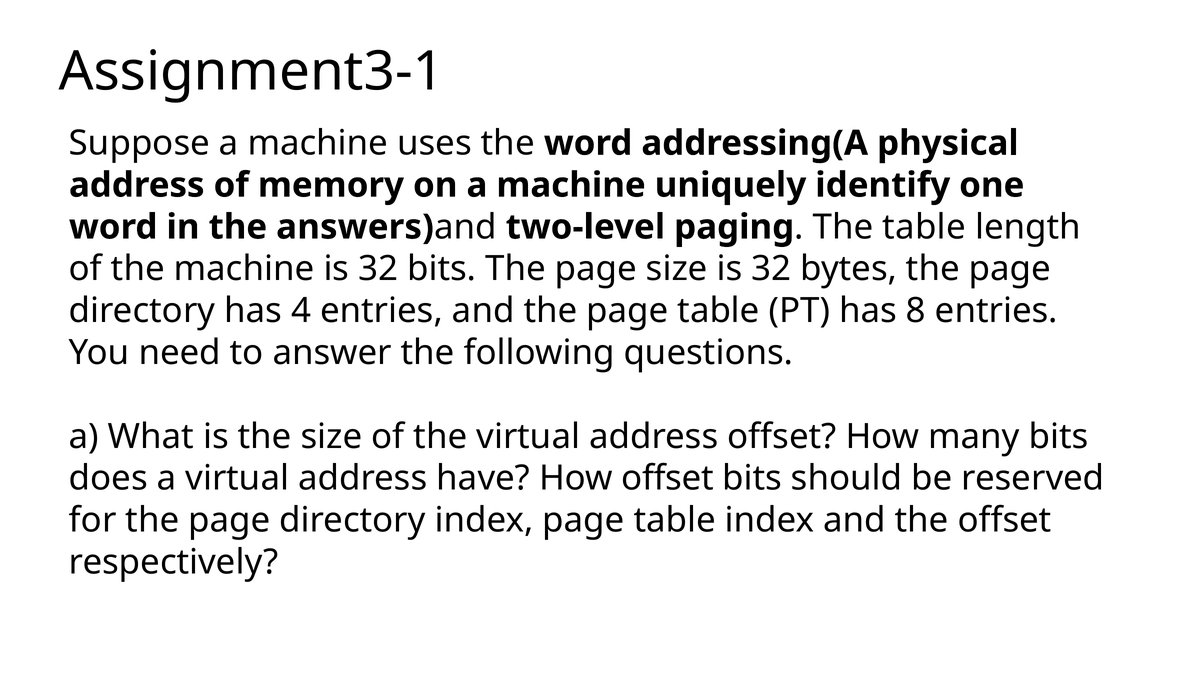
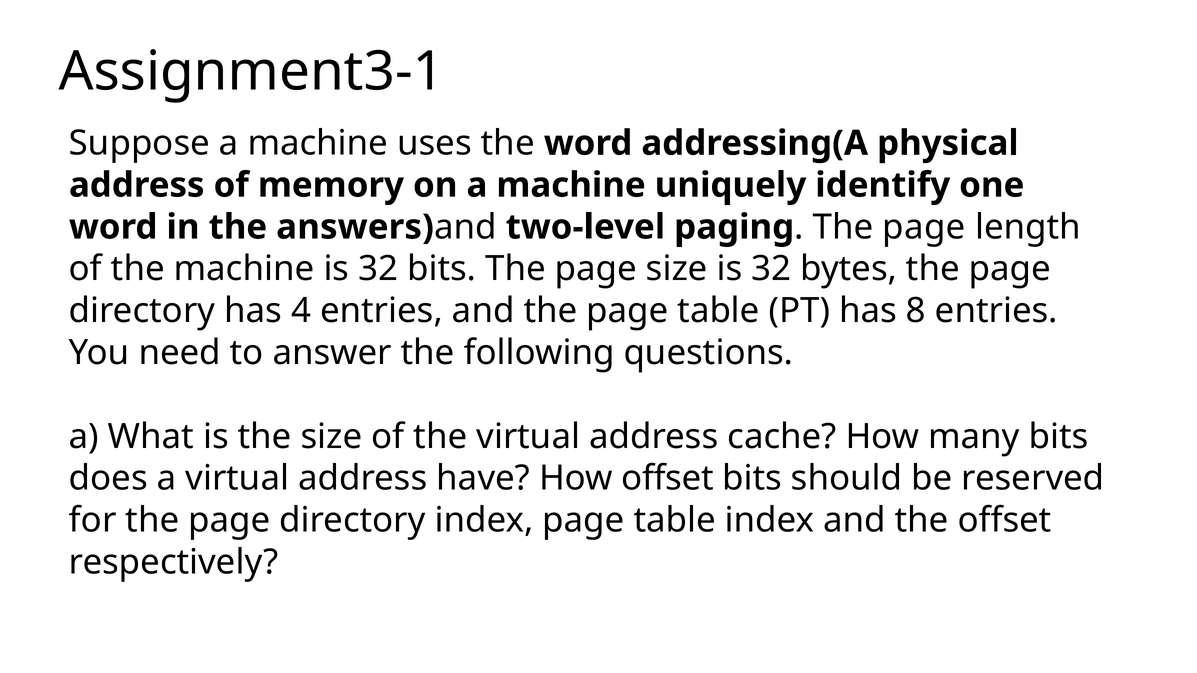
table: table -> page (924, 227)
address offset: offset -> cache (782, 437)
